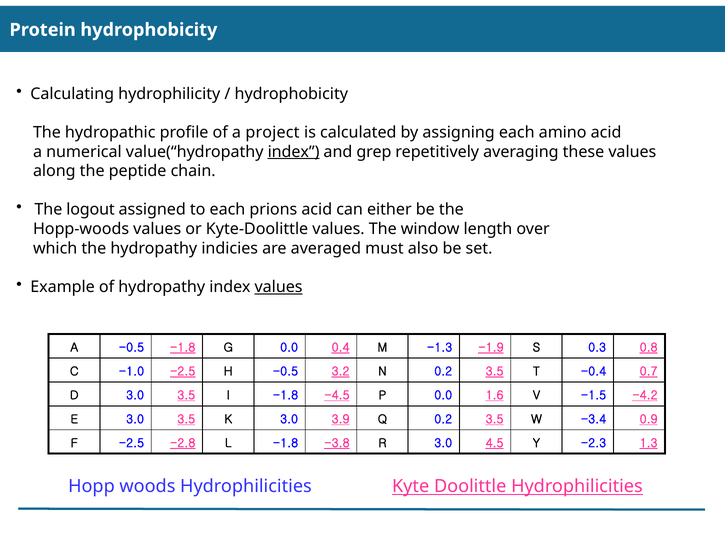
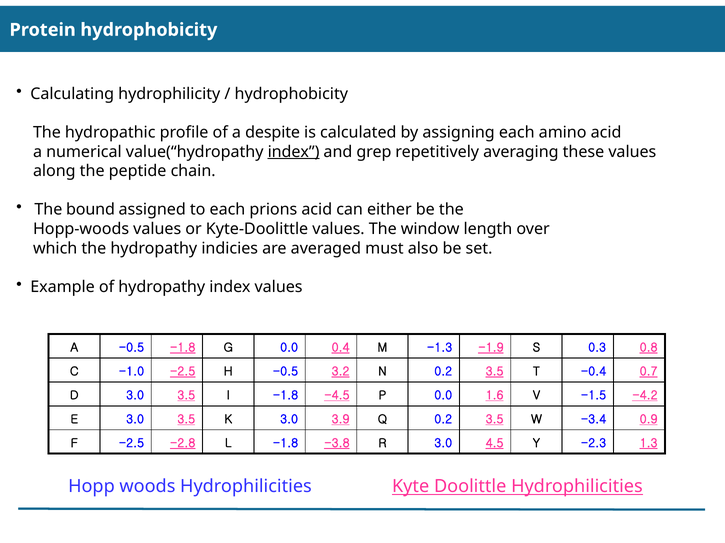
project: project -> despite (273, 133)
logout: logout -> bound (91, 210)
values underline: present -> none (279, 287)
